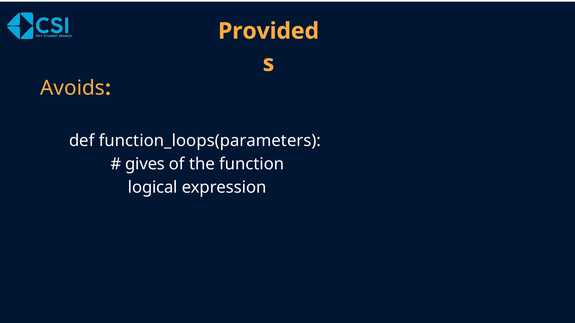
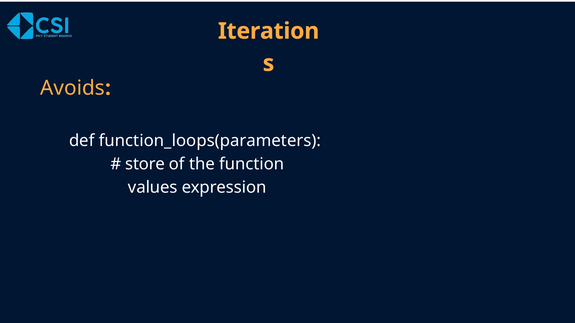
Provided: Provided -> Iteration (269, 31)
gives: gives -> store (145, 164)
logical: logical -> values (153, 187)
